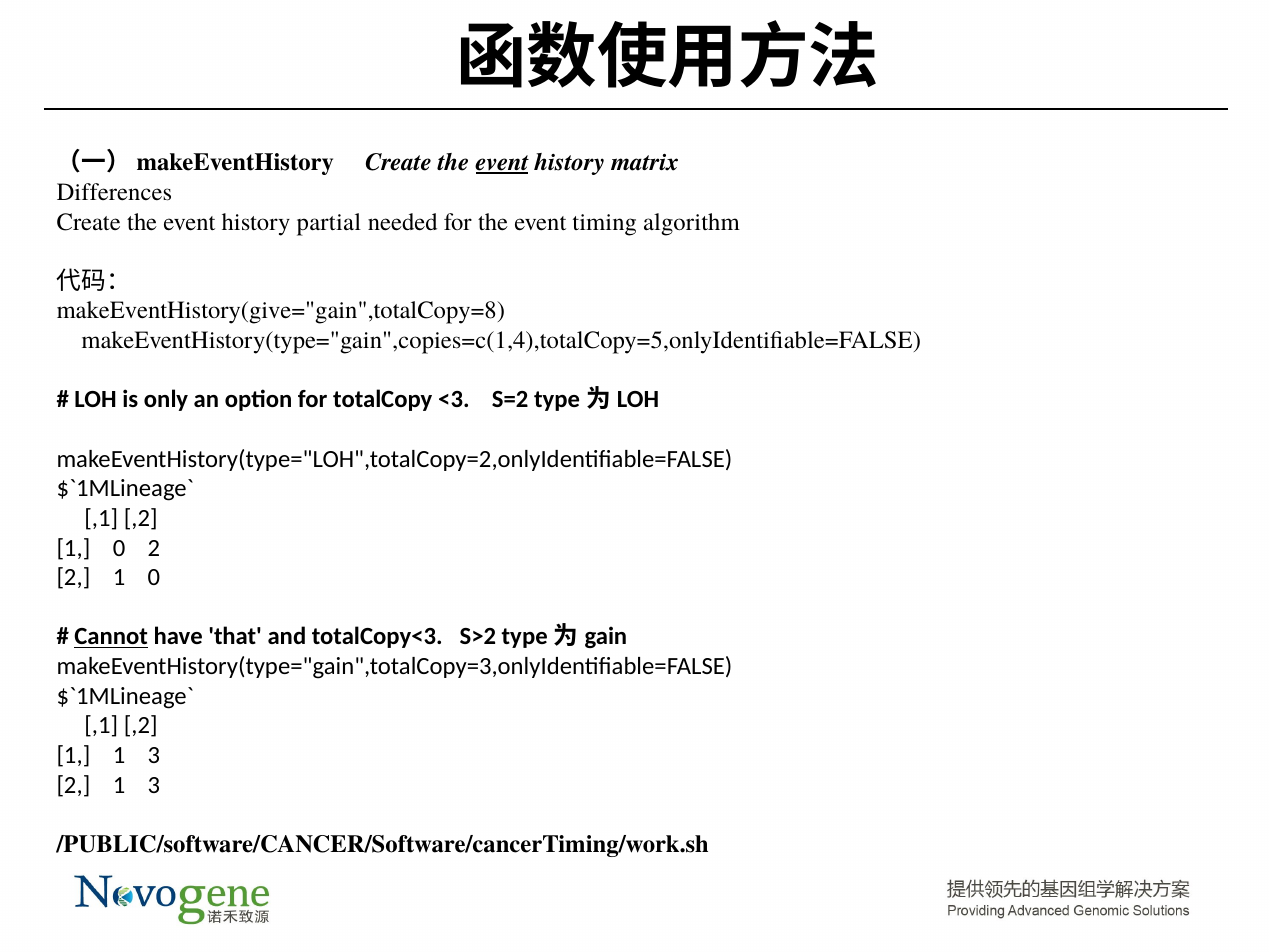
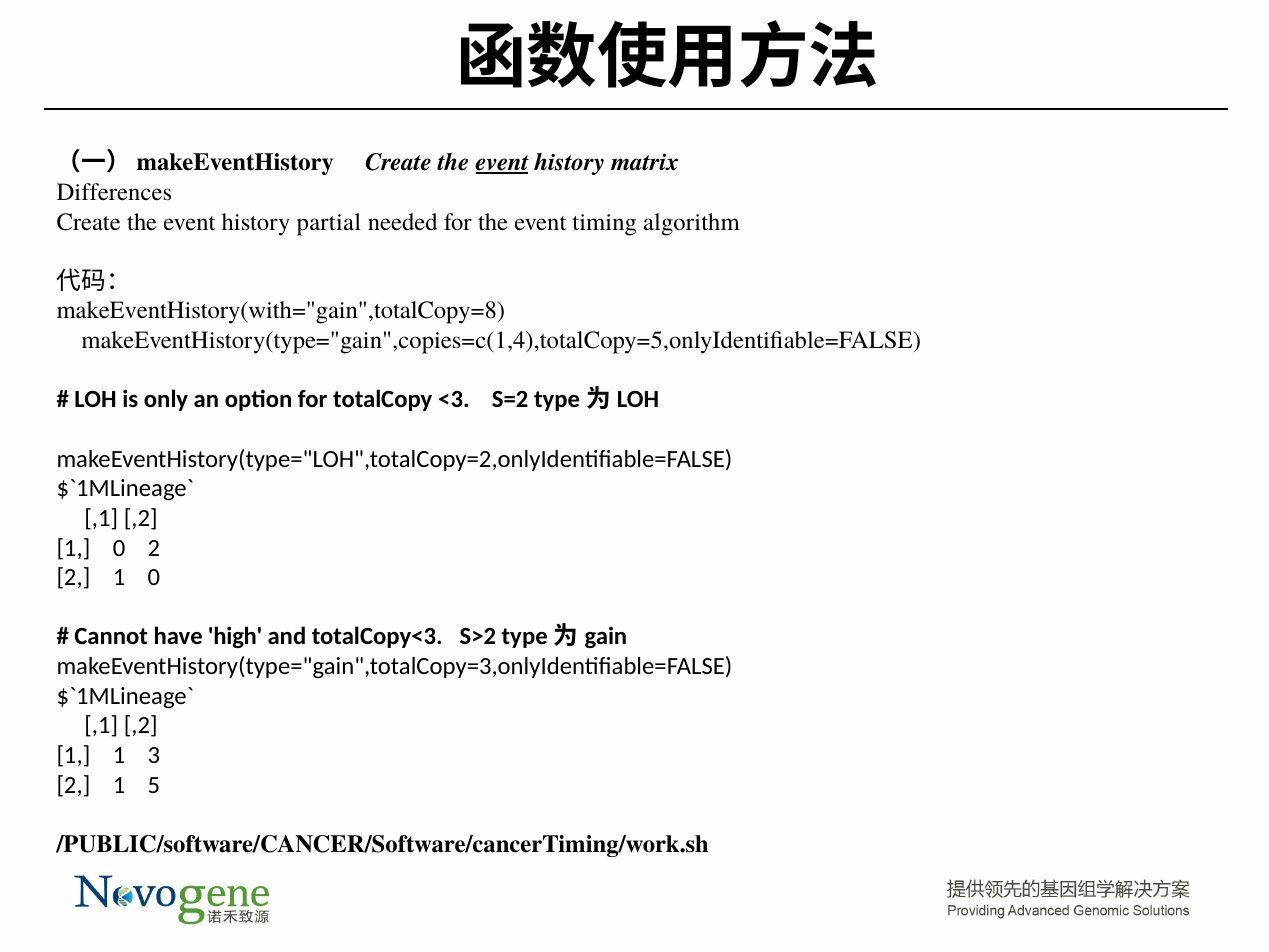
makeEventHistory(give="gain",totalCopy=8: makeEventHistory(give="gain",totalCopy=8 -> makeEventHistory(with="gain",totalCopy=8 (281, 311)
Cannot underline: present -> none (111, 637)
that: that -> high (235, 637)
2 1 3: 3 -> 5 (154, 785)
